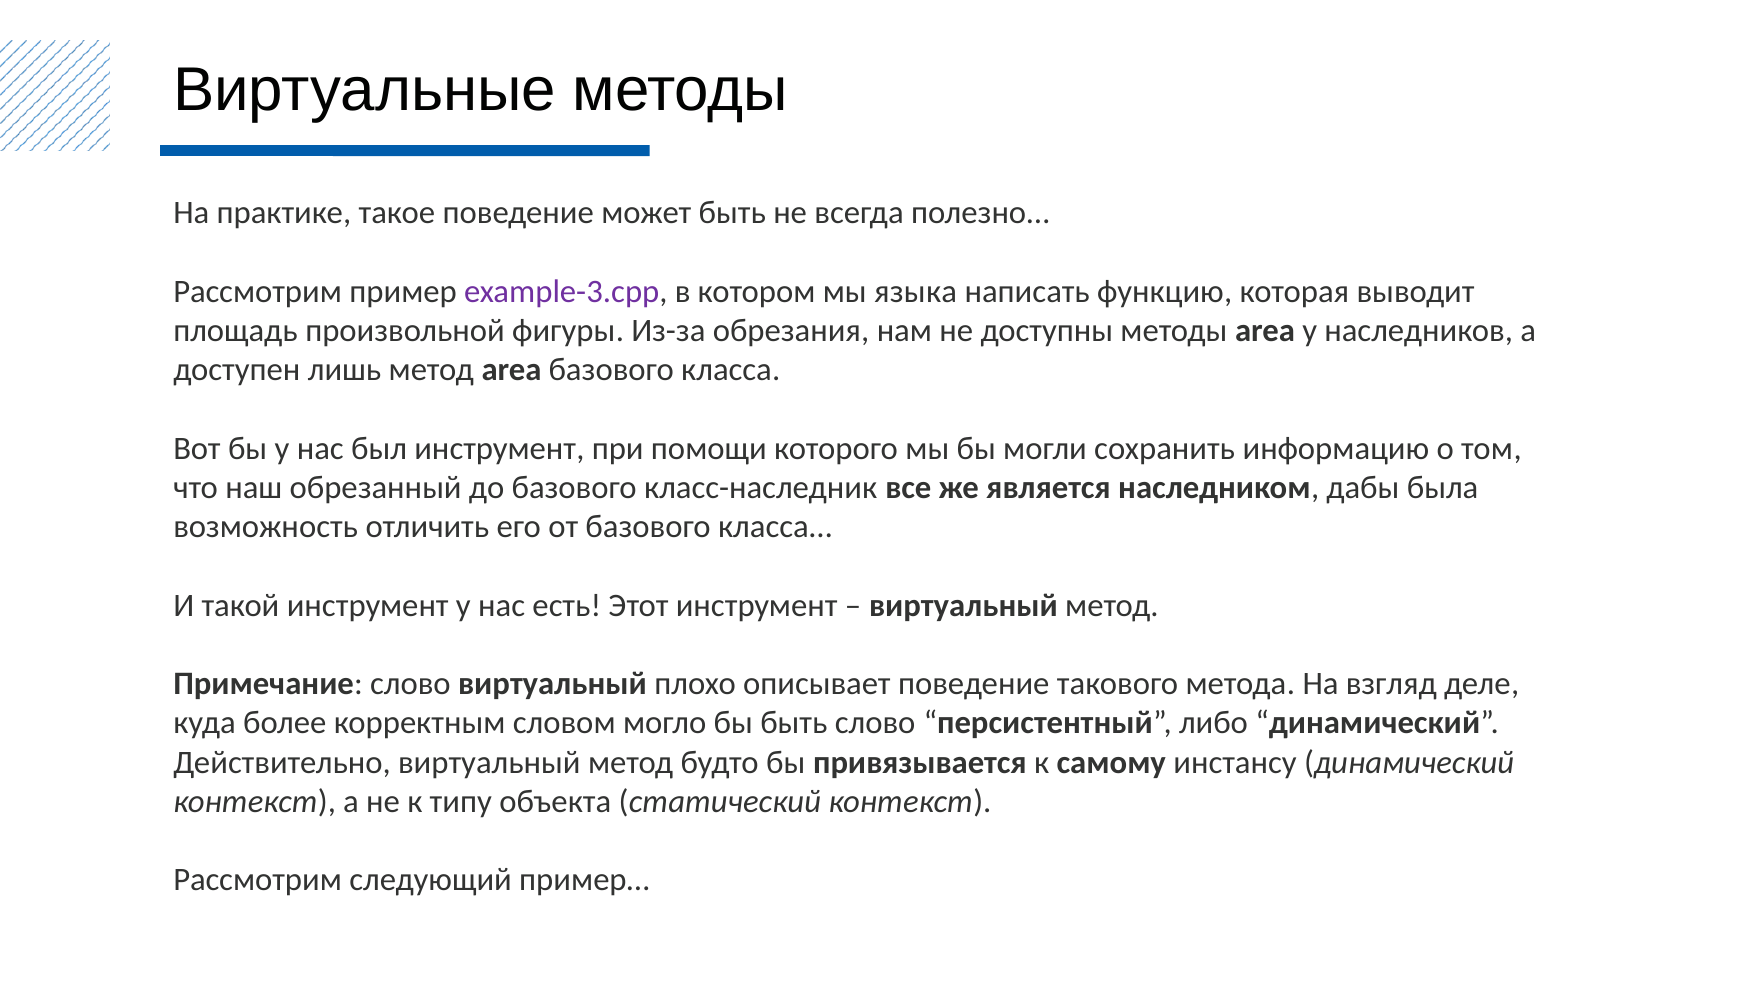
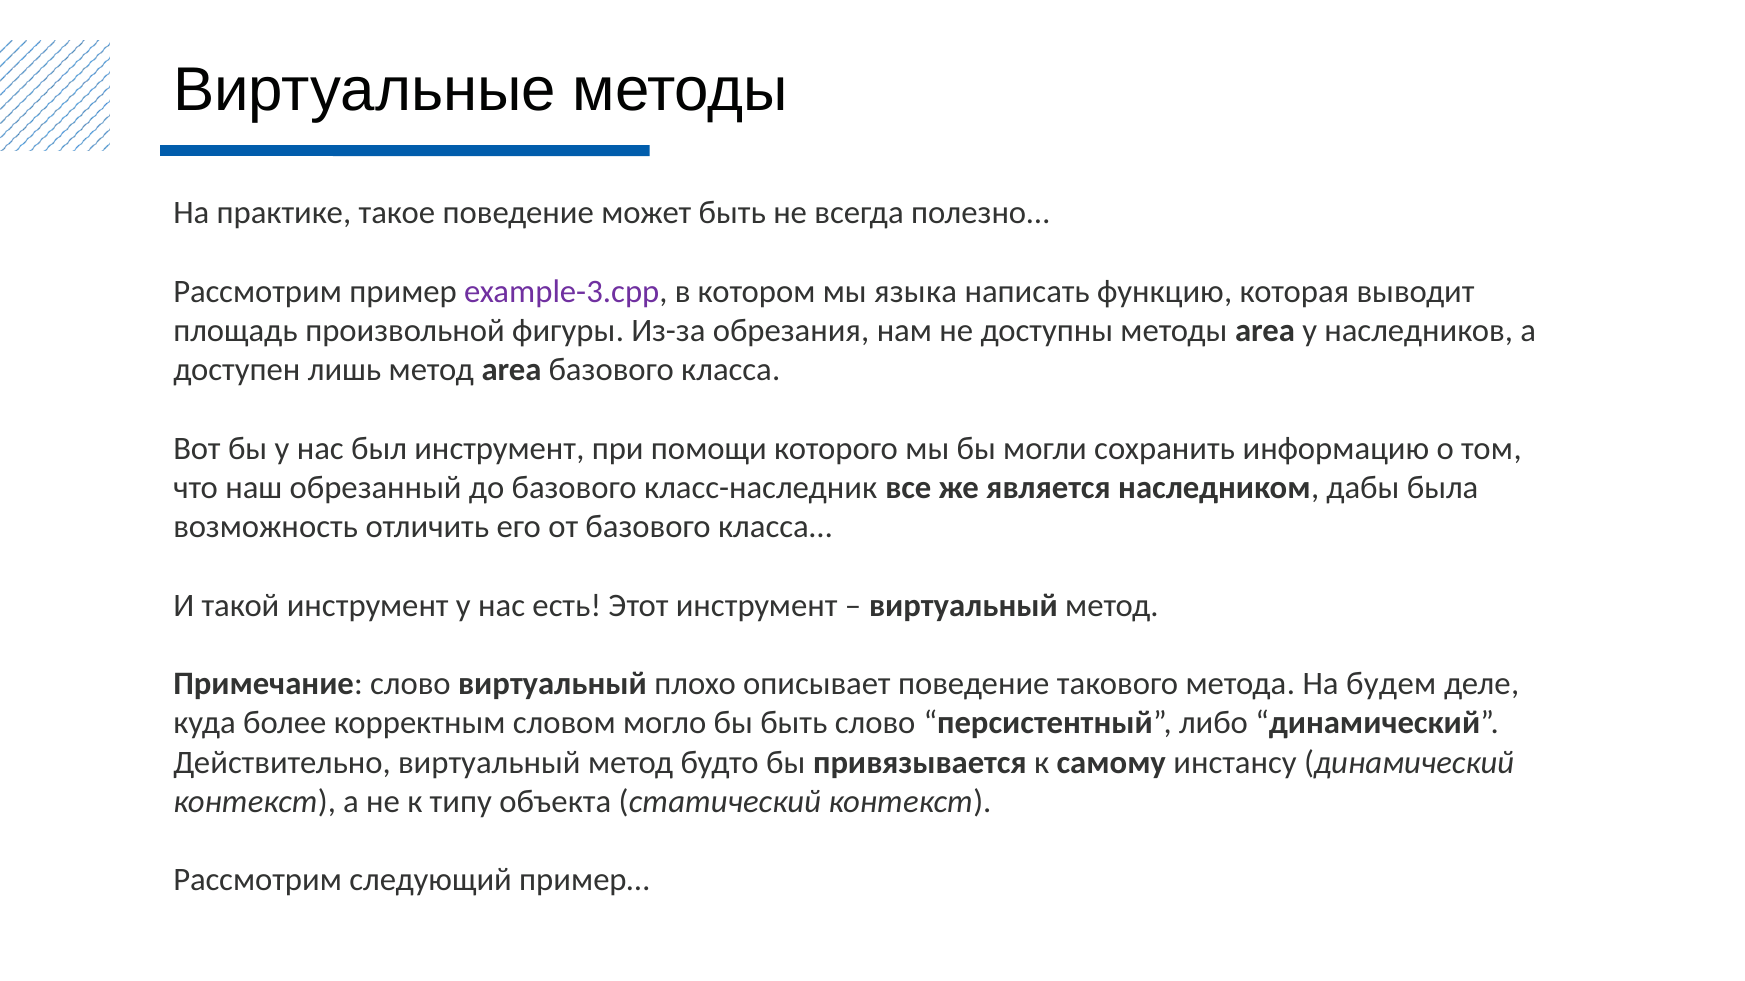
взгляд: взгляд -> будем (1391, 684)
